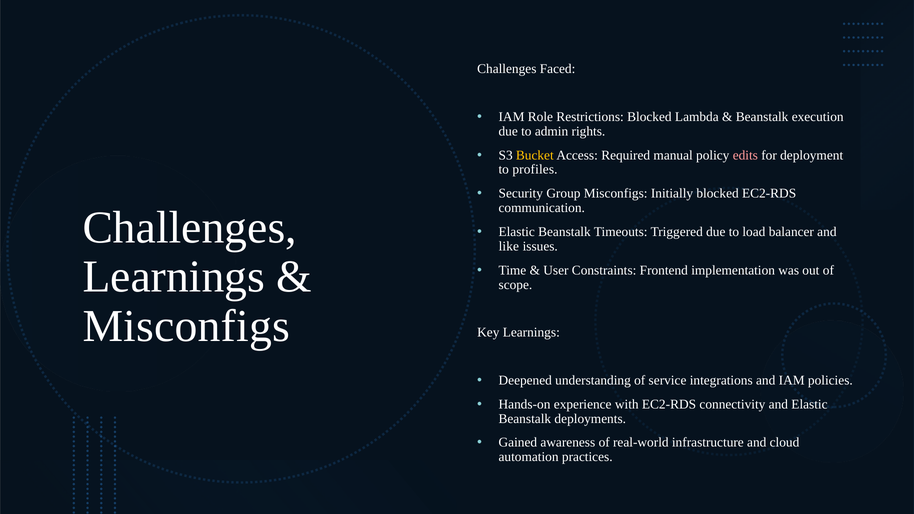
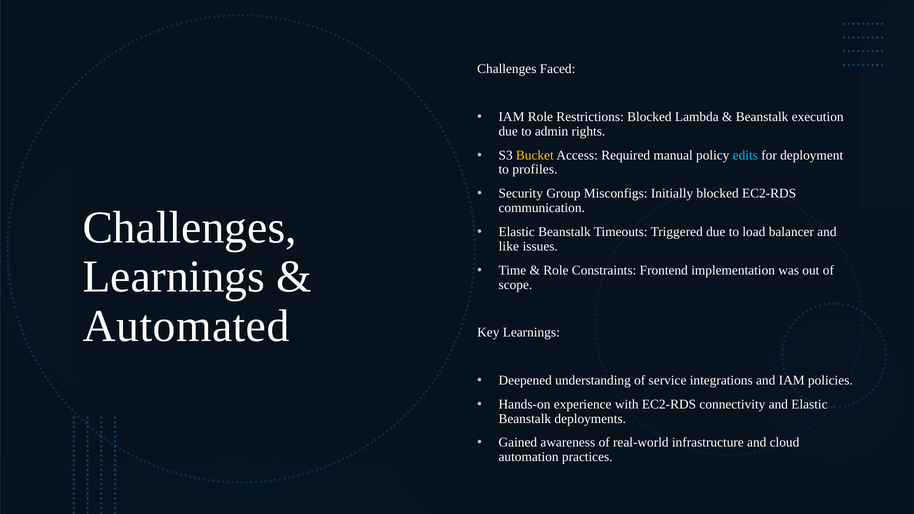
edits colour: pink -> light blue (745, 155)
User: User -> Role (556, 270)
Misconfigs: Misconfigs -> Automated (186, 326)
